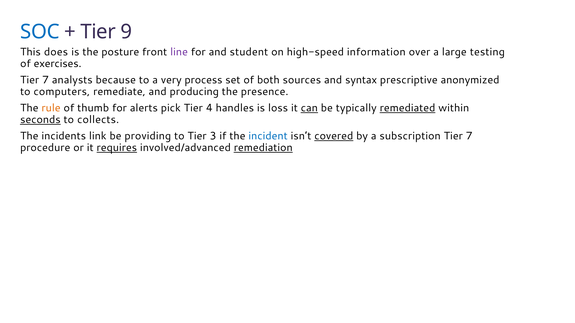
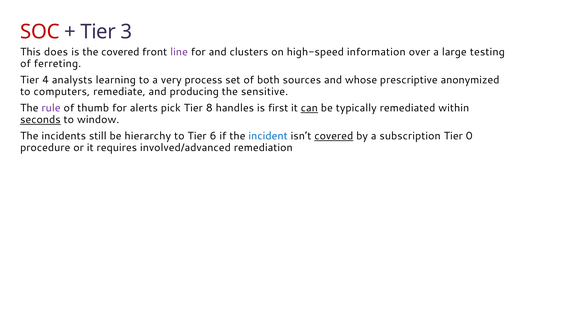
SOC colour: blue -> red (40, 32)
9: 9 -> 3 (126, 32)
the posture: posture -> covered (120, 52)
student: student -> clusters (249, 52)
exercises: exercises -> ferreting (57, 64)
7: 7 -> 4 (46, 80)
because: because -> learning (116, 80)
syntax: syntax -> whose (361, 80)
presence: presence -> sensitive (265, 92)
rule colour: orange -> purple (51, 108)
4: 4 -> 8 (209, 108)
loss: loss -> first (278, 108)
remediated underline: present -> none (408, 108)
collects: collects -> window (98, 120)
link: link -> still (98, 136)
providing: providing -> hierarchy (148, 136)
3: 3 -> 6 (213, 136)
7: 7 -> 0 (469, 136)
requires underline: present -> none (117, 148)
remediation underline: present -> none (263, 148)
